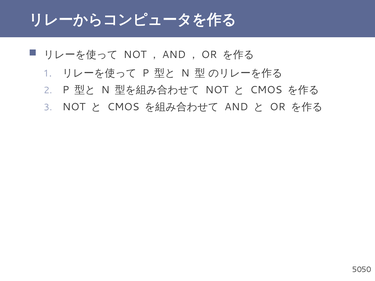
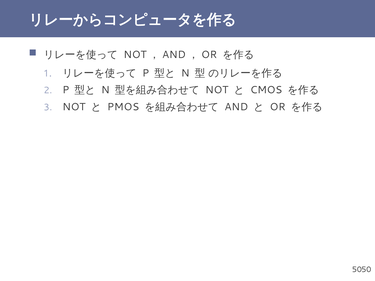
CMOS: CMOS -> PMOS (123, 107)
